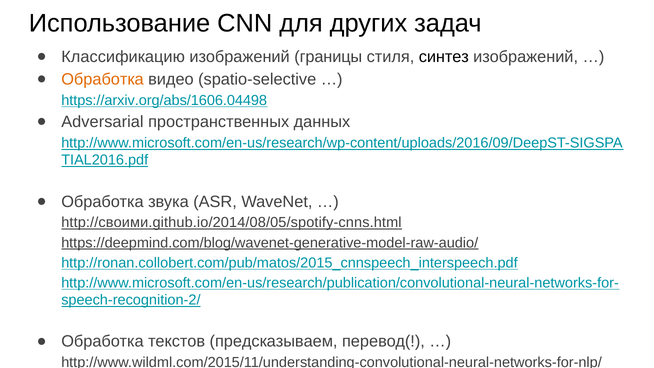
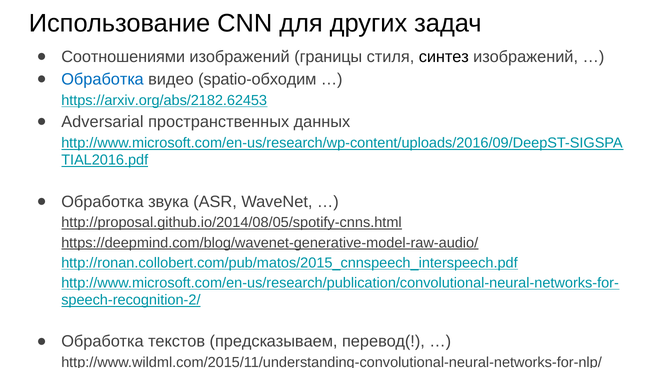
Классификацию: Классификацию -> Соотношениями (123, 57)
Обработка colour: orange -> blue (102, 79)
spatio-selective: spatio-selective -> spatio-обходим (257, 79)
https://arxiv.org/abs/1606.04498: https://arxiv.org/abs/1606.04498 -> https://arxiv.org/abs/2182.62453 (164, 100)
http://своими.github.io/2014/08/05/spotify-cnns.html: http://своими.github.io/2014/08/05/spotify-cnns.html -> http://proposal.github.io/2014/08/05/spotify-cnns.html (231, 223)
